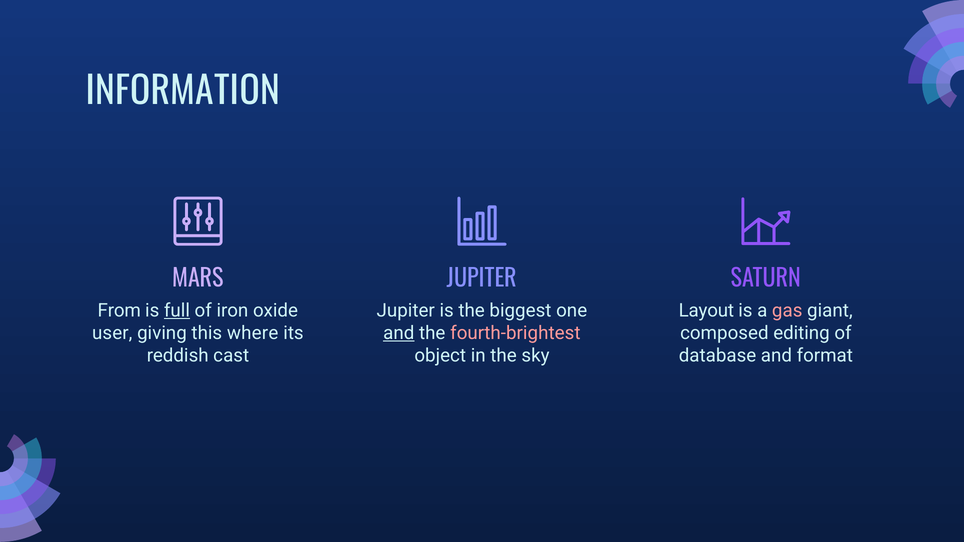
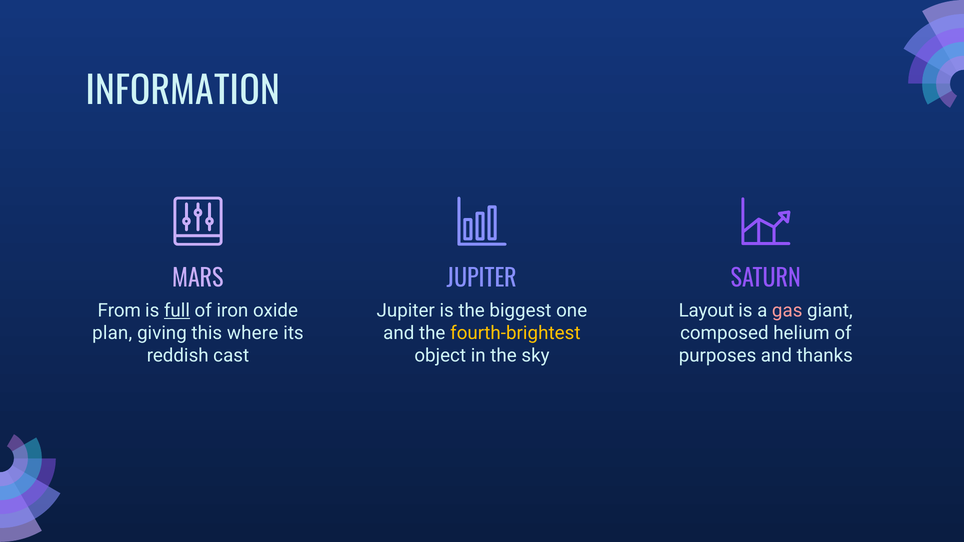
user: user -> plan (112, 333)
and underline: present -> none (399, 333)
fourth-brightest colour: pink -> yellow (515, 333)
editing: editing -> helium (801, 333)
database: database -> purposes (718, 356)
format: format -> thanks (825, 356)
